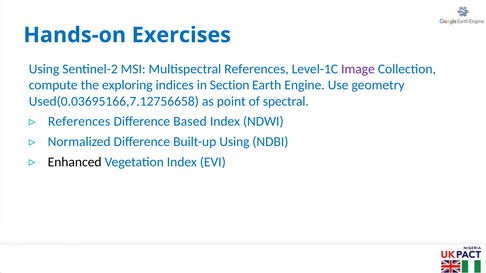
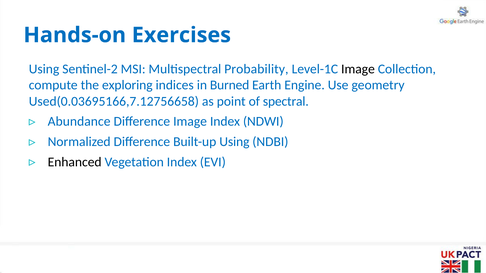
Multispectral References: References -> Probability (256, 69)
Image colour: purple -> black (358, 69)
Section: Section -> Burned (230, 85)
References: References -> Abundance (79, 122)
Difference Based: Based -> Image (190, 122)
